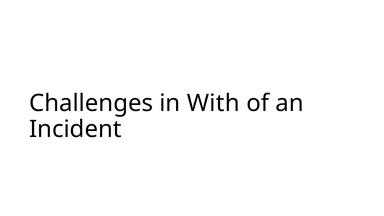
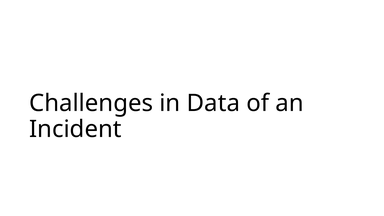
With: With -> Data (213, 103)
